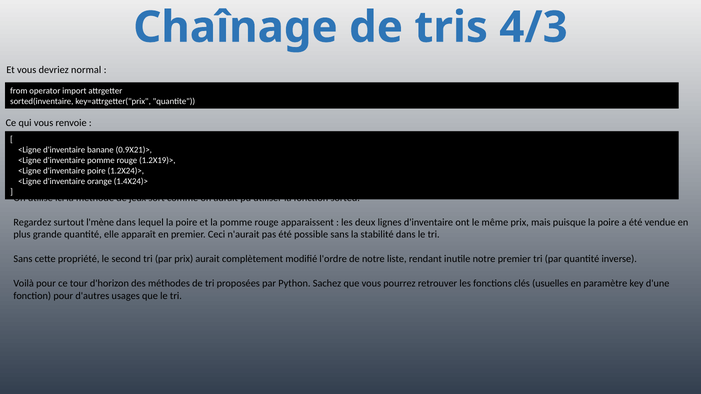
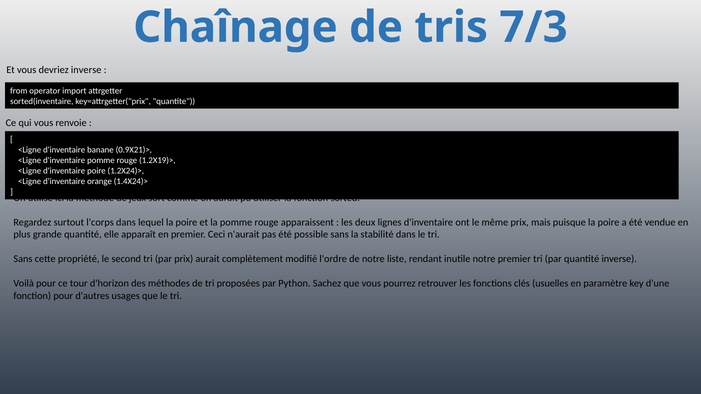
4/3: 4/3 -> 7/3 (533, 27)
devriez normal: normal -> inverse (86, 70)
l'mène: l'mène -> l'corps (100, 222)
